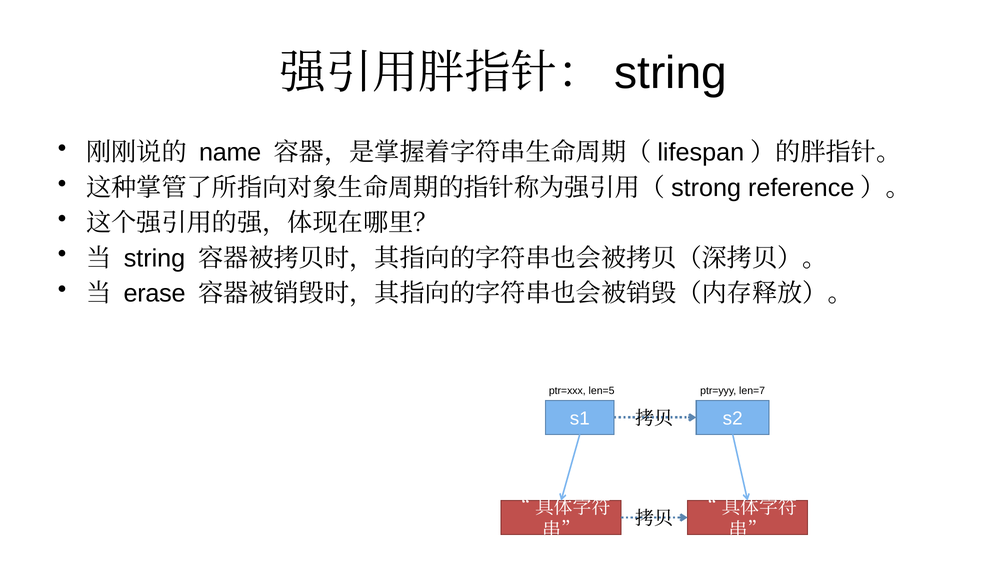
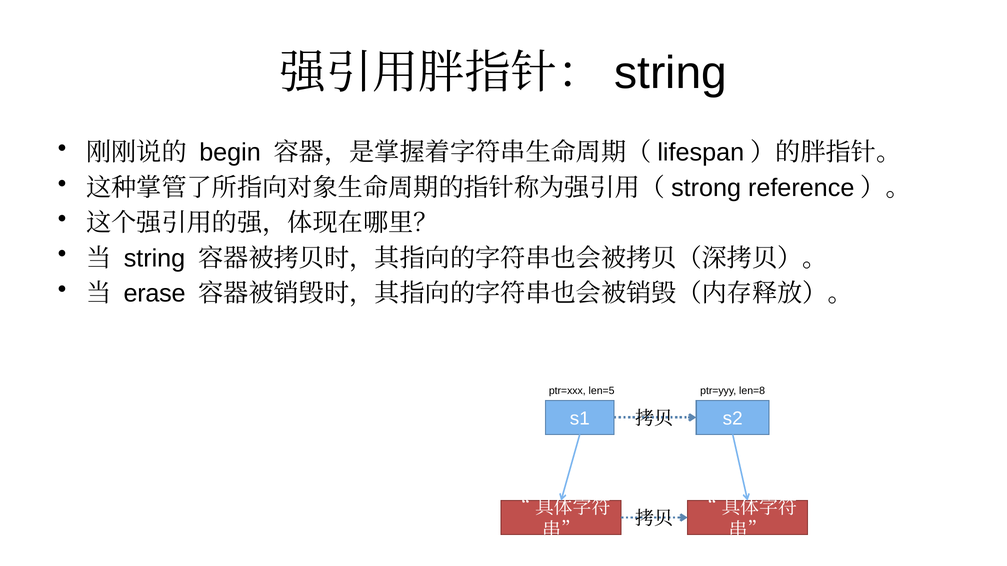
name: name -> begin (230, 153)
len=7: len=7 -> len=8 (752, 391)
